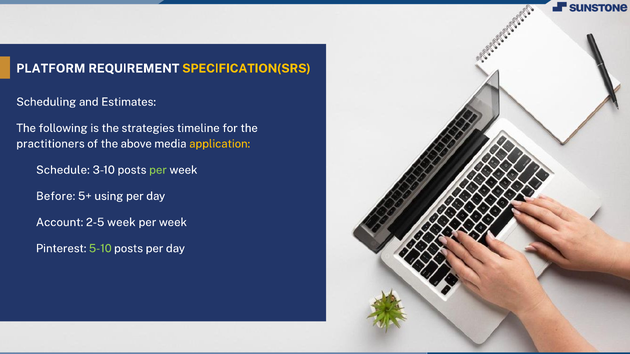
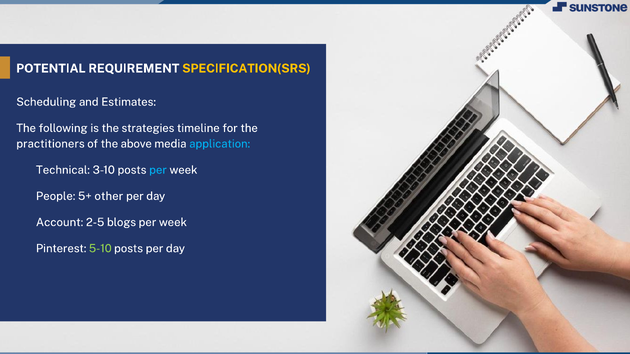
PLATFORM: PLATFORM -> POTENTIAL (51, 69)
application colour: yellow -> light blue (220, 144)
Schedule: Schedule -> Technical (63, 170)
per colour: light green -> light blue (158, 170)
Before: Before -> People (56, 196)
using: using -> other (109, 196)
2-5 week: week -> blogs (121, 223)
